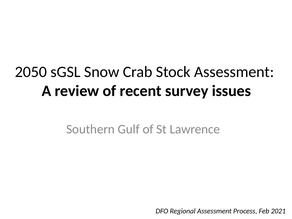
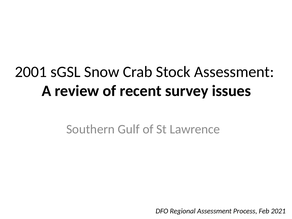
2050: 2050 -> 2001 (31, 72)
